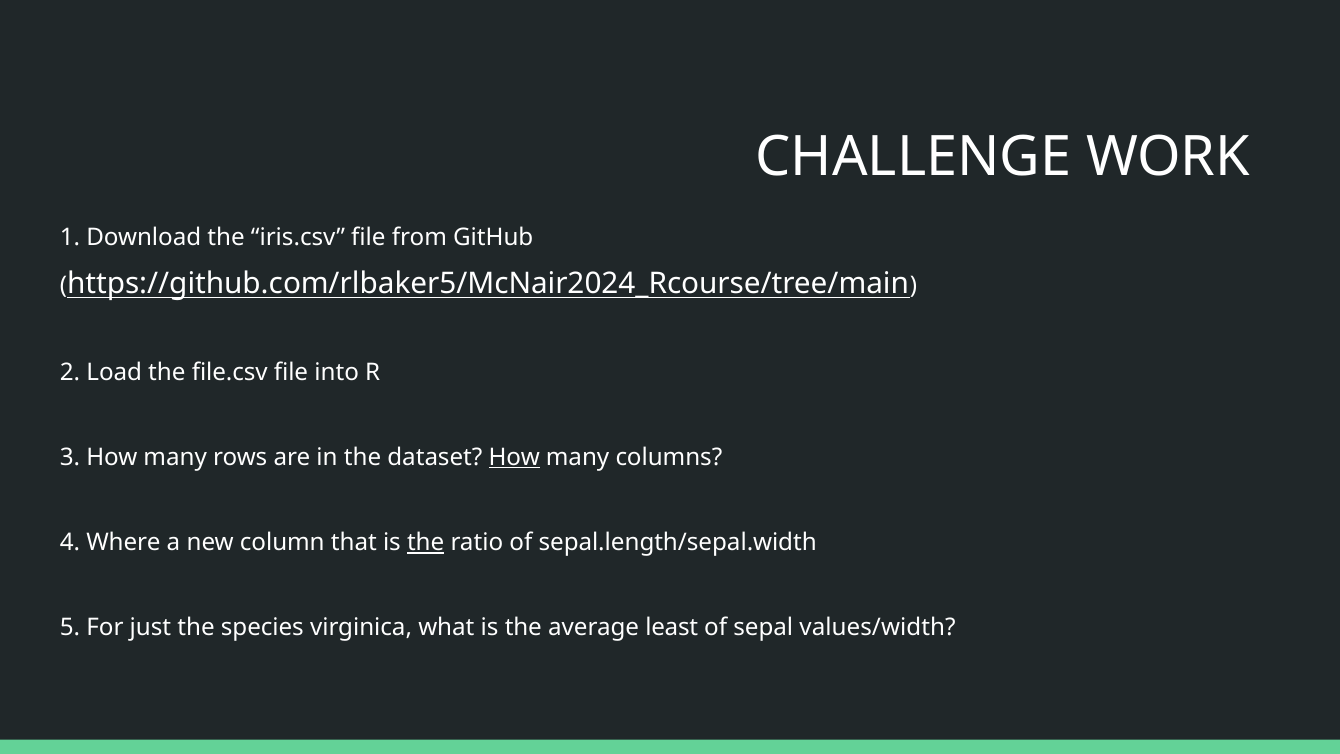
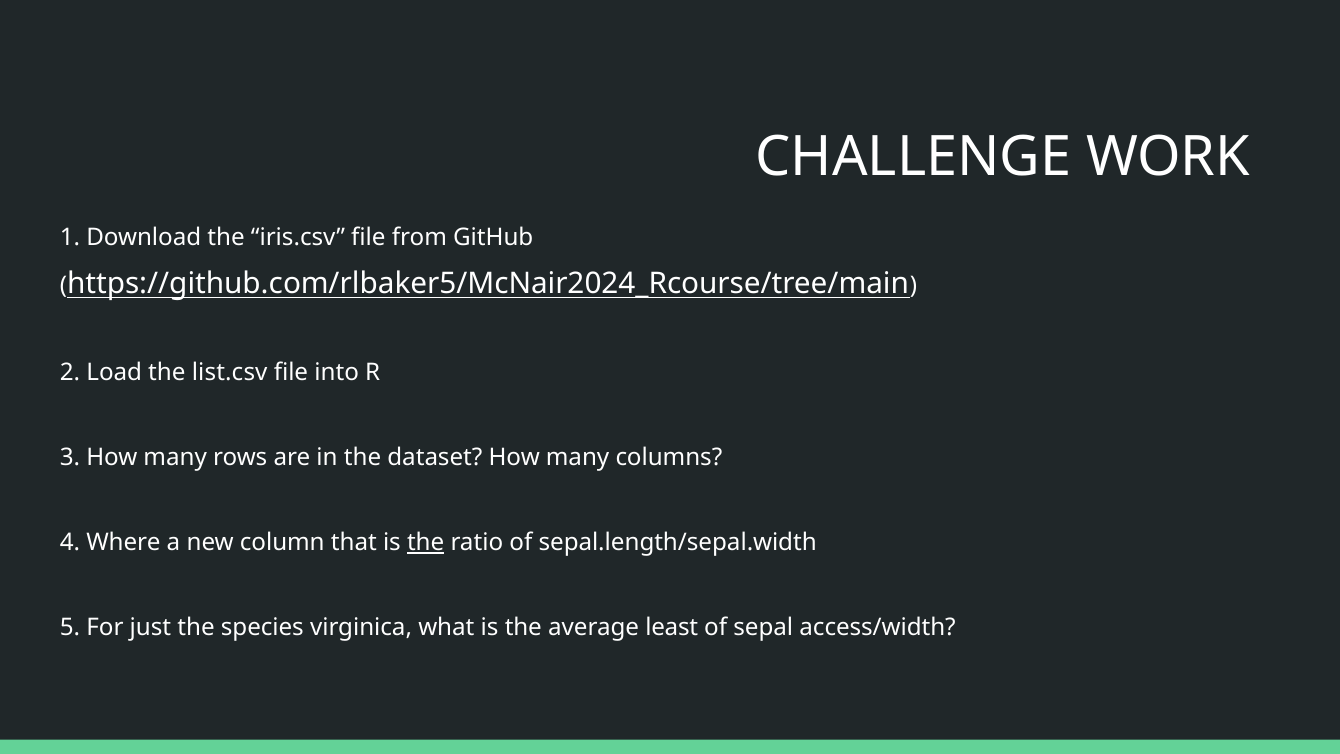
file.csv: file.csv -> list.csv (230, 372)
How underline: present -> none (514, 457)
values/width: values/width -> access/width (878, 627)
